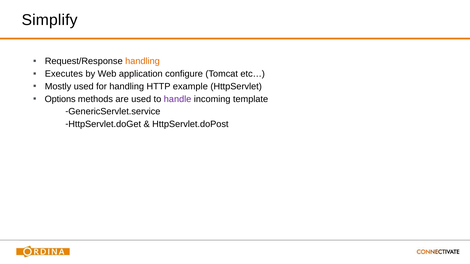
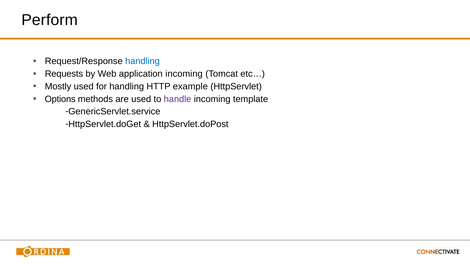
Simplify: Simplify -> Perform (50, 20)
handling colour: orange -> blue (142, 61)
Executes: Executes -> Requests (64, 74)
application configure: configure -> incoming (184, 74)
